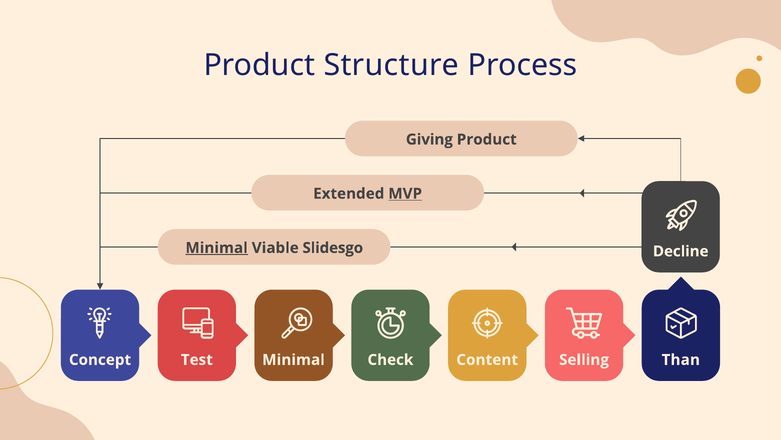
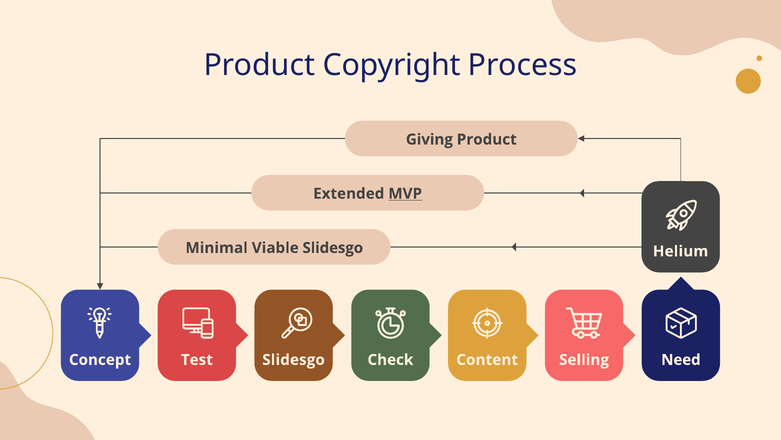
Structure: Structure -> Copyright (392, 65)
Minimal underline: present -> none (217, 248)
Decline: Decline -> Helium (681, 251)
Test Minimal: Minimal -> Slidesgo (294, 359)
Than: Than -> Need (681, 359)
